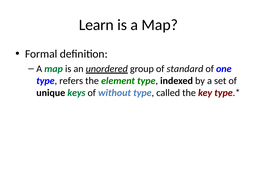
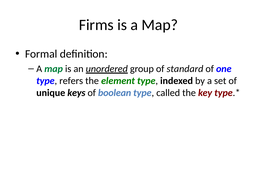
Learn: Learn -> Firms (96, 25)
keys colour: green -> black (76, 93)
without: without -> boolean (115, 93)
